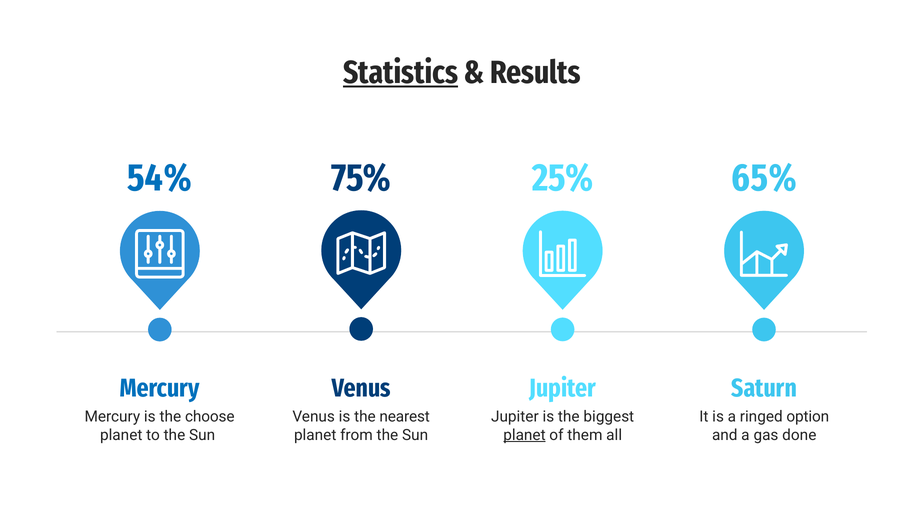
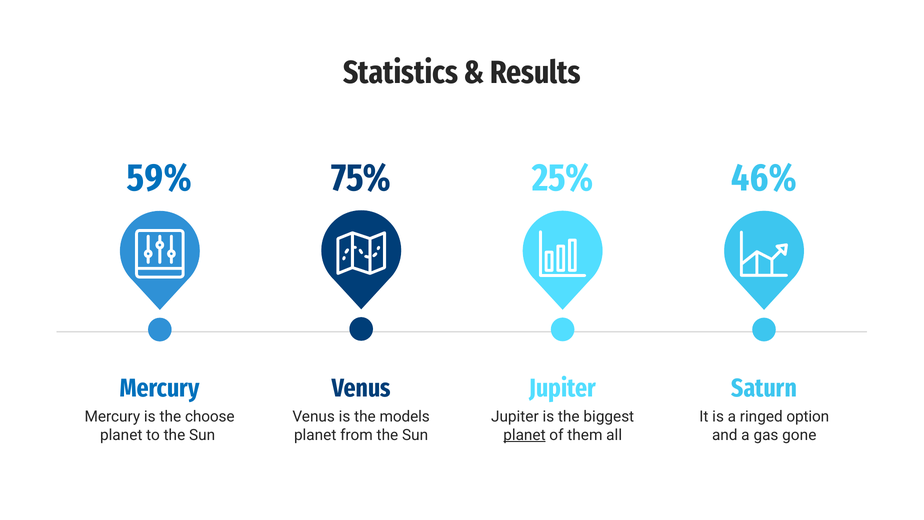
Statistics underline: present -> none (401, 73)
54%: 54% -> 59% (159, 178)
65%: 65% -> 46% (764, 178)
nearest: nearest -> models (405, 416)
done: done -> gone (799, 435)
